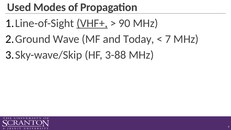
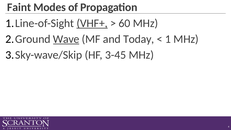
Used: Used -> Faint (19, 7)
90: 90 -> 60 (124, 23)
Wave underline: none -> present (66, 39)
7: 7 -> 1 (168, 39)
3-88: 3-88 -> 3-45 (116, 55)
